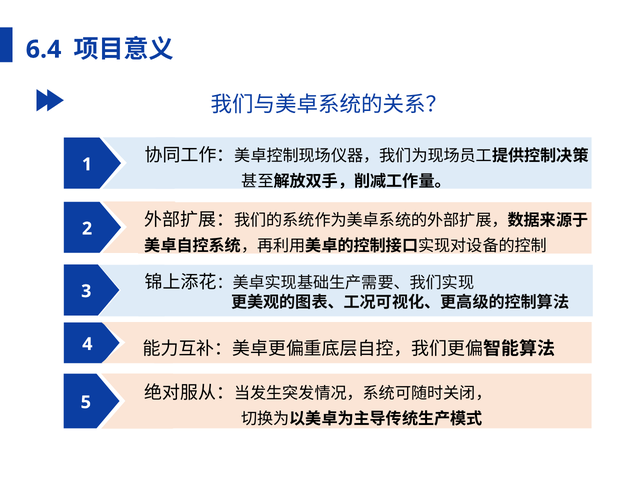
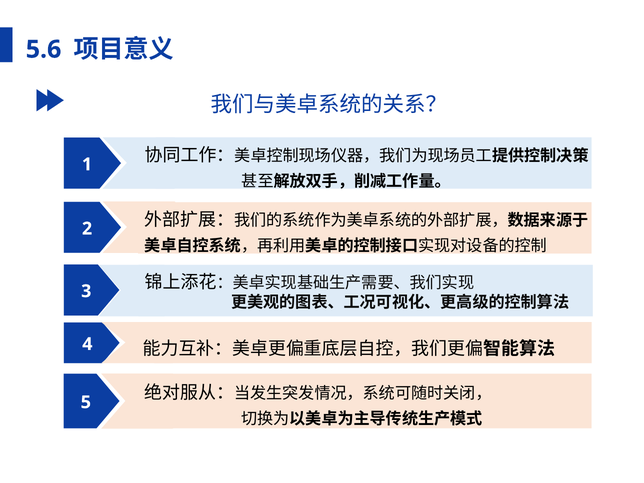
6.4: 6.4 -> 5.6 (44, 49)
